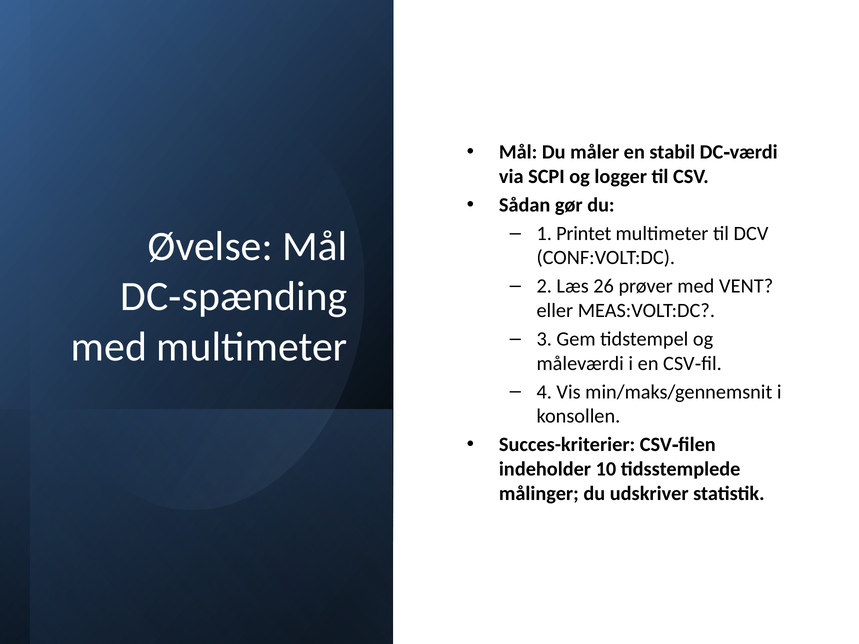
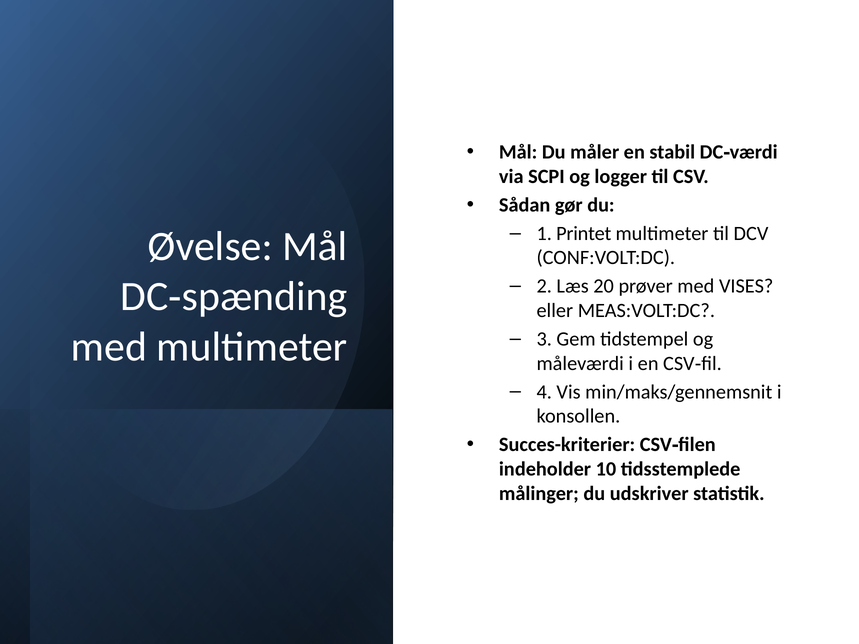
26: 26 -> 20 (604, 286)
VENT: VENT -> VISES (746, 286)
